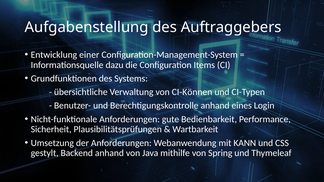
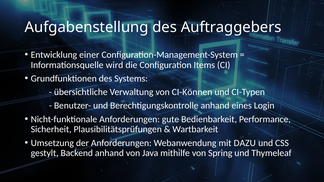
dazu: dazu -> wird (114, 65)
KANN: KANN -> DAZU (245, 143)
